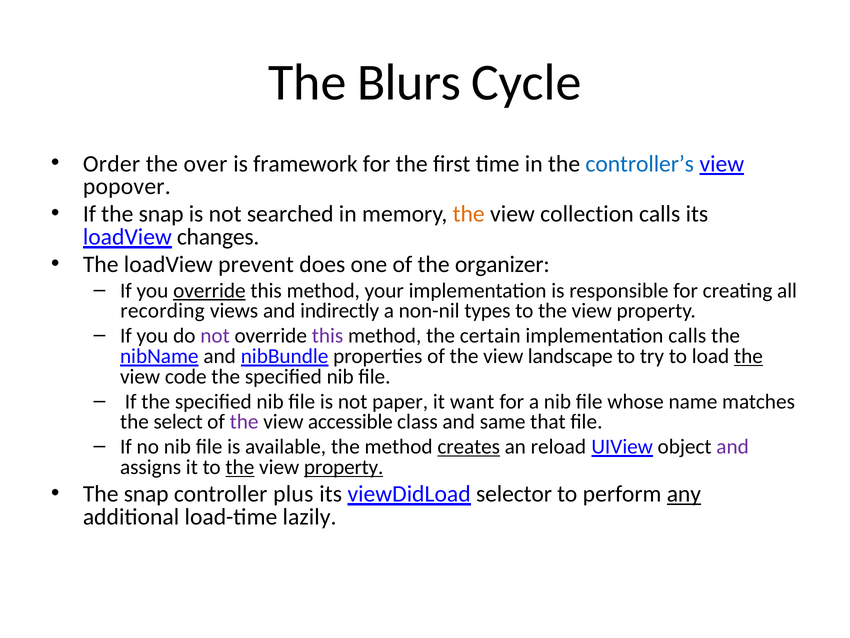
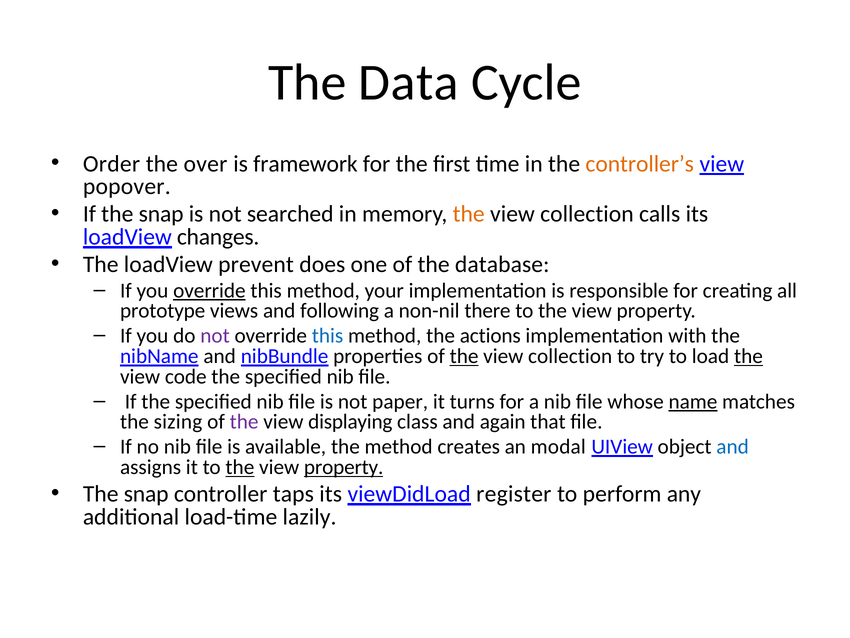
Blurs: Blurs -> Data (409, 82)
controller’s colour: blue -> orange (640, 164)
organizer: organizer -> database (502, 264)
recording: recording -> prototype (163, 311)
indirectly: indirectly -> following (340, 311)
types: types -> there (488, 311)
this colour: purple -> blue (328, 335)
certain: certain -> actions (490, 335)
implementation calls: calls -> with (687, 335)
the underline: none -> present (464, 356)
landscape: landscape -> collection (570, 356)
want: want -> turns (472, 401)
name underline: none -> present (693, 401)
select: select -> sizing (178, 422)
accessible: accessible -> displaying (350, 422)
same: same -> again (503, 422)
creates underline: present -> none (469, 447)
reload: reload -> modal (558, 447)
and colour: purple -> blue (733, 447)
plus: plus -> taps (293, 494)
selector: selector -> register (514, 494)
any underline: present -> none (684, 494)
